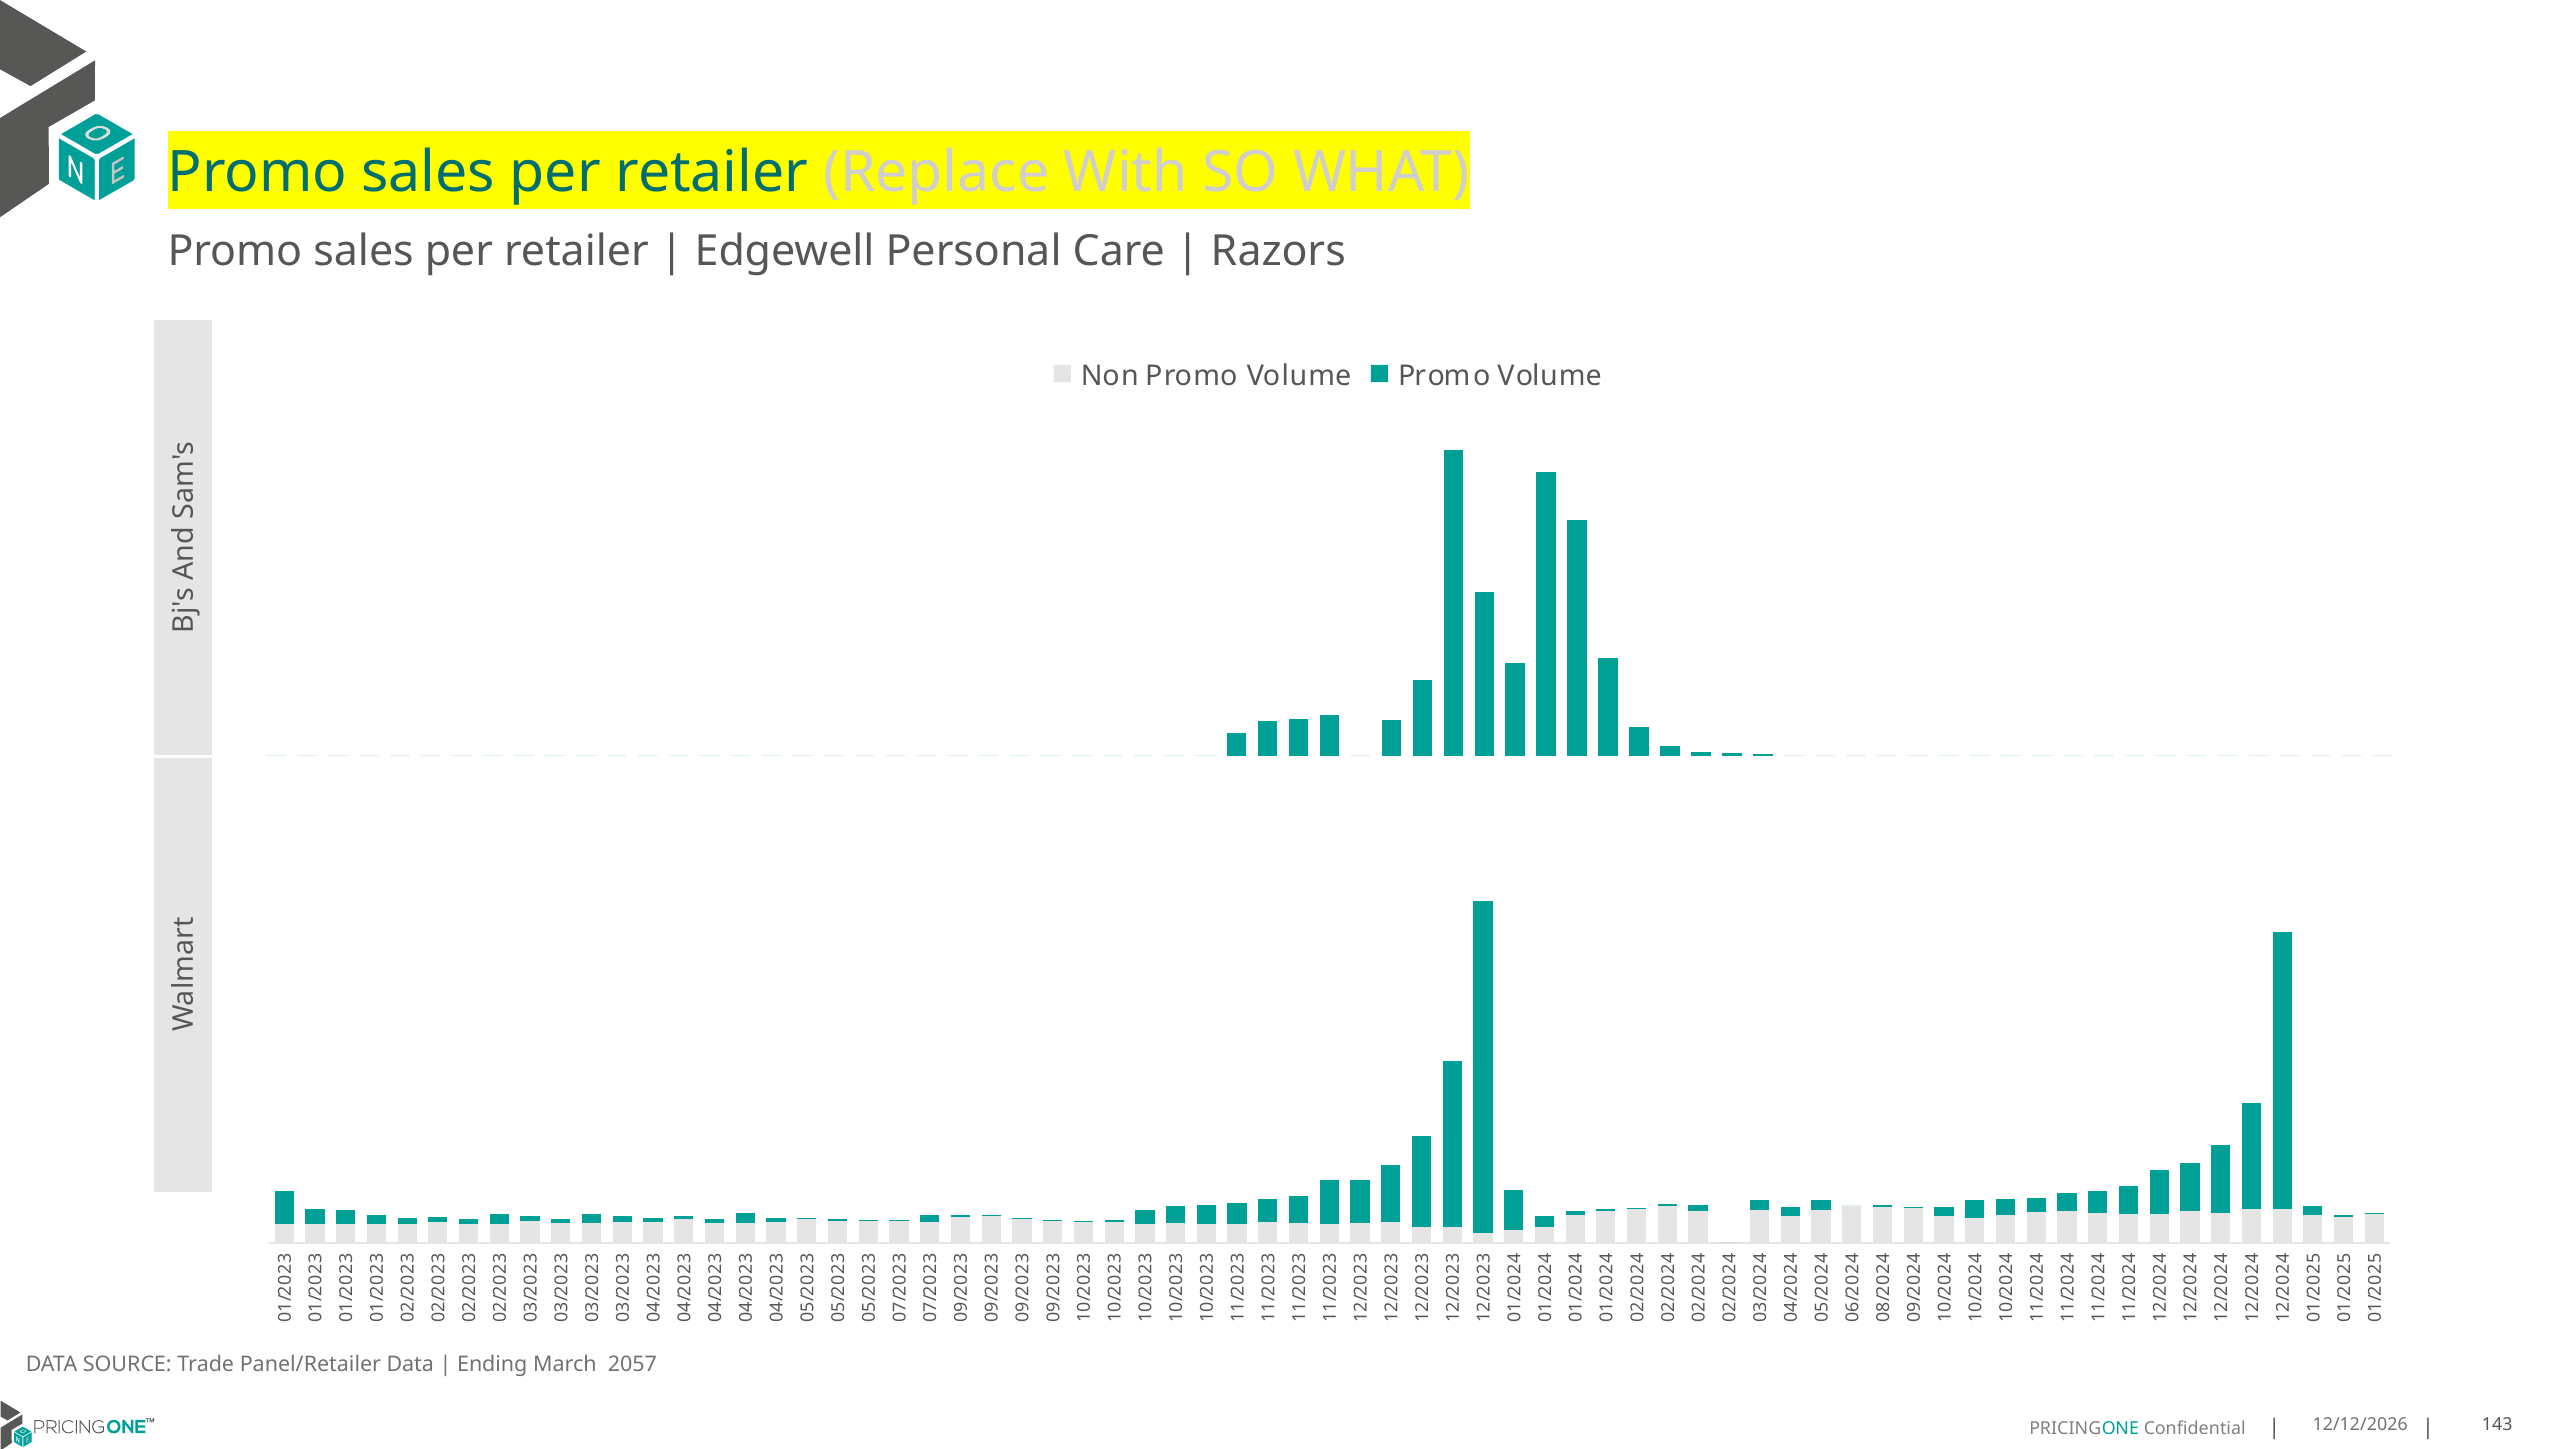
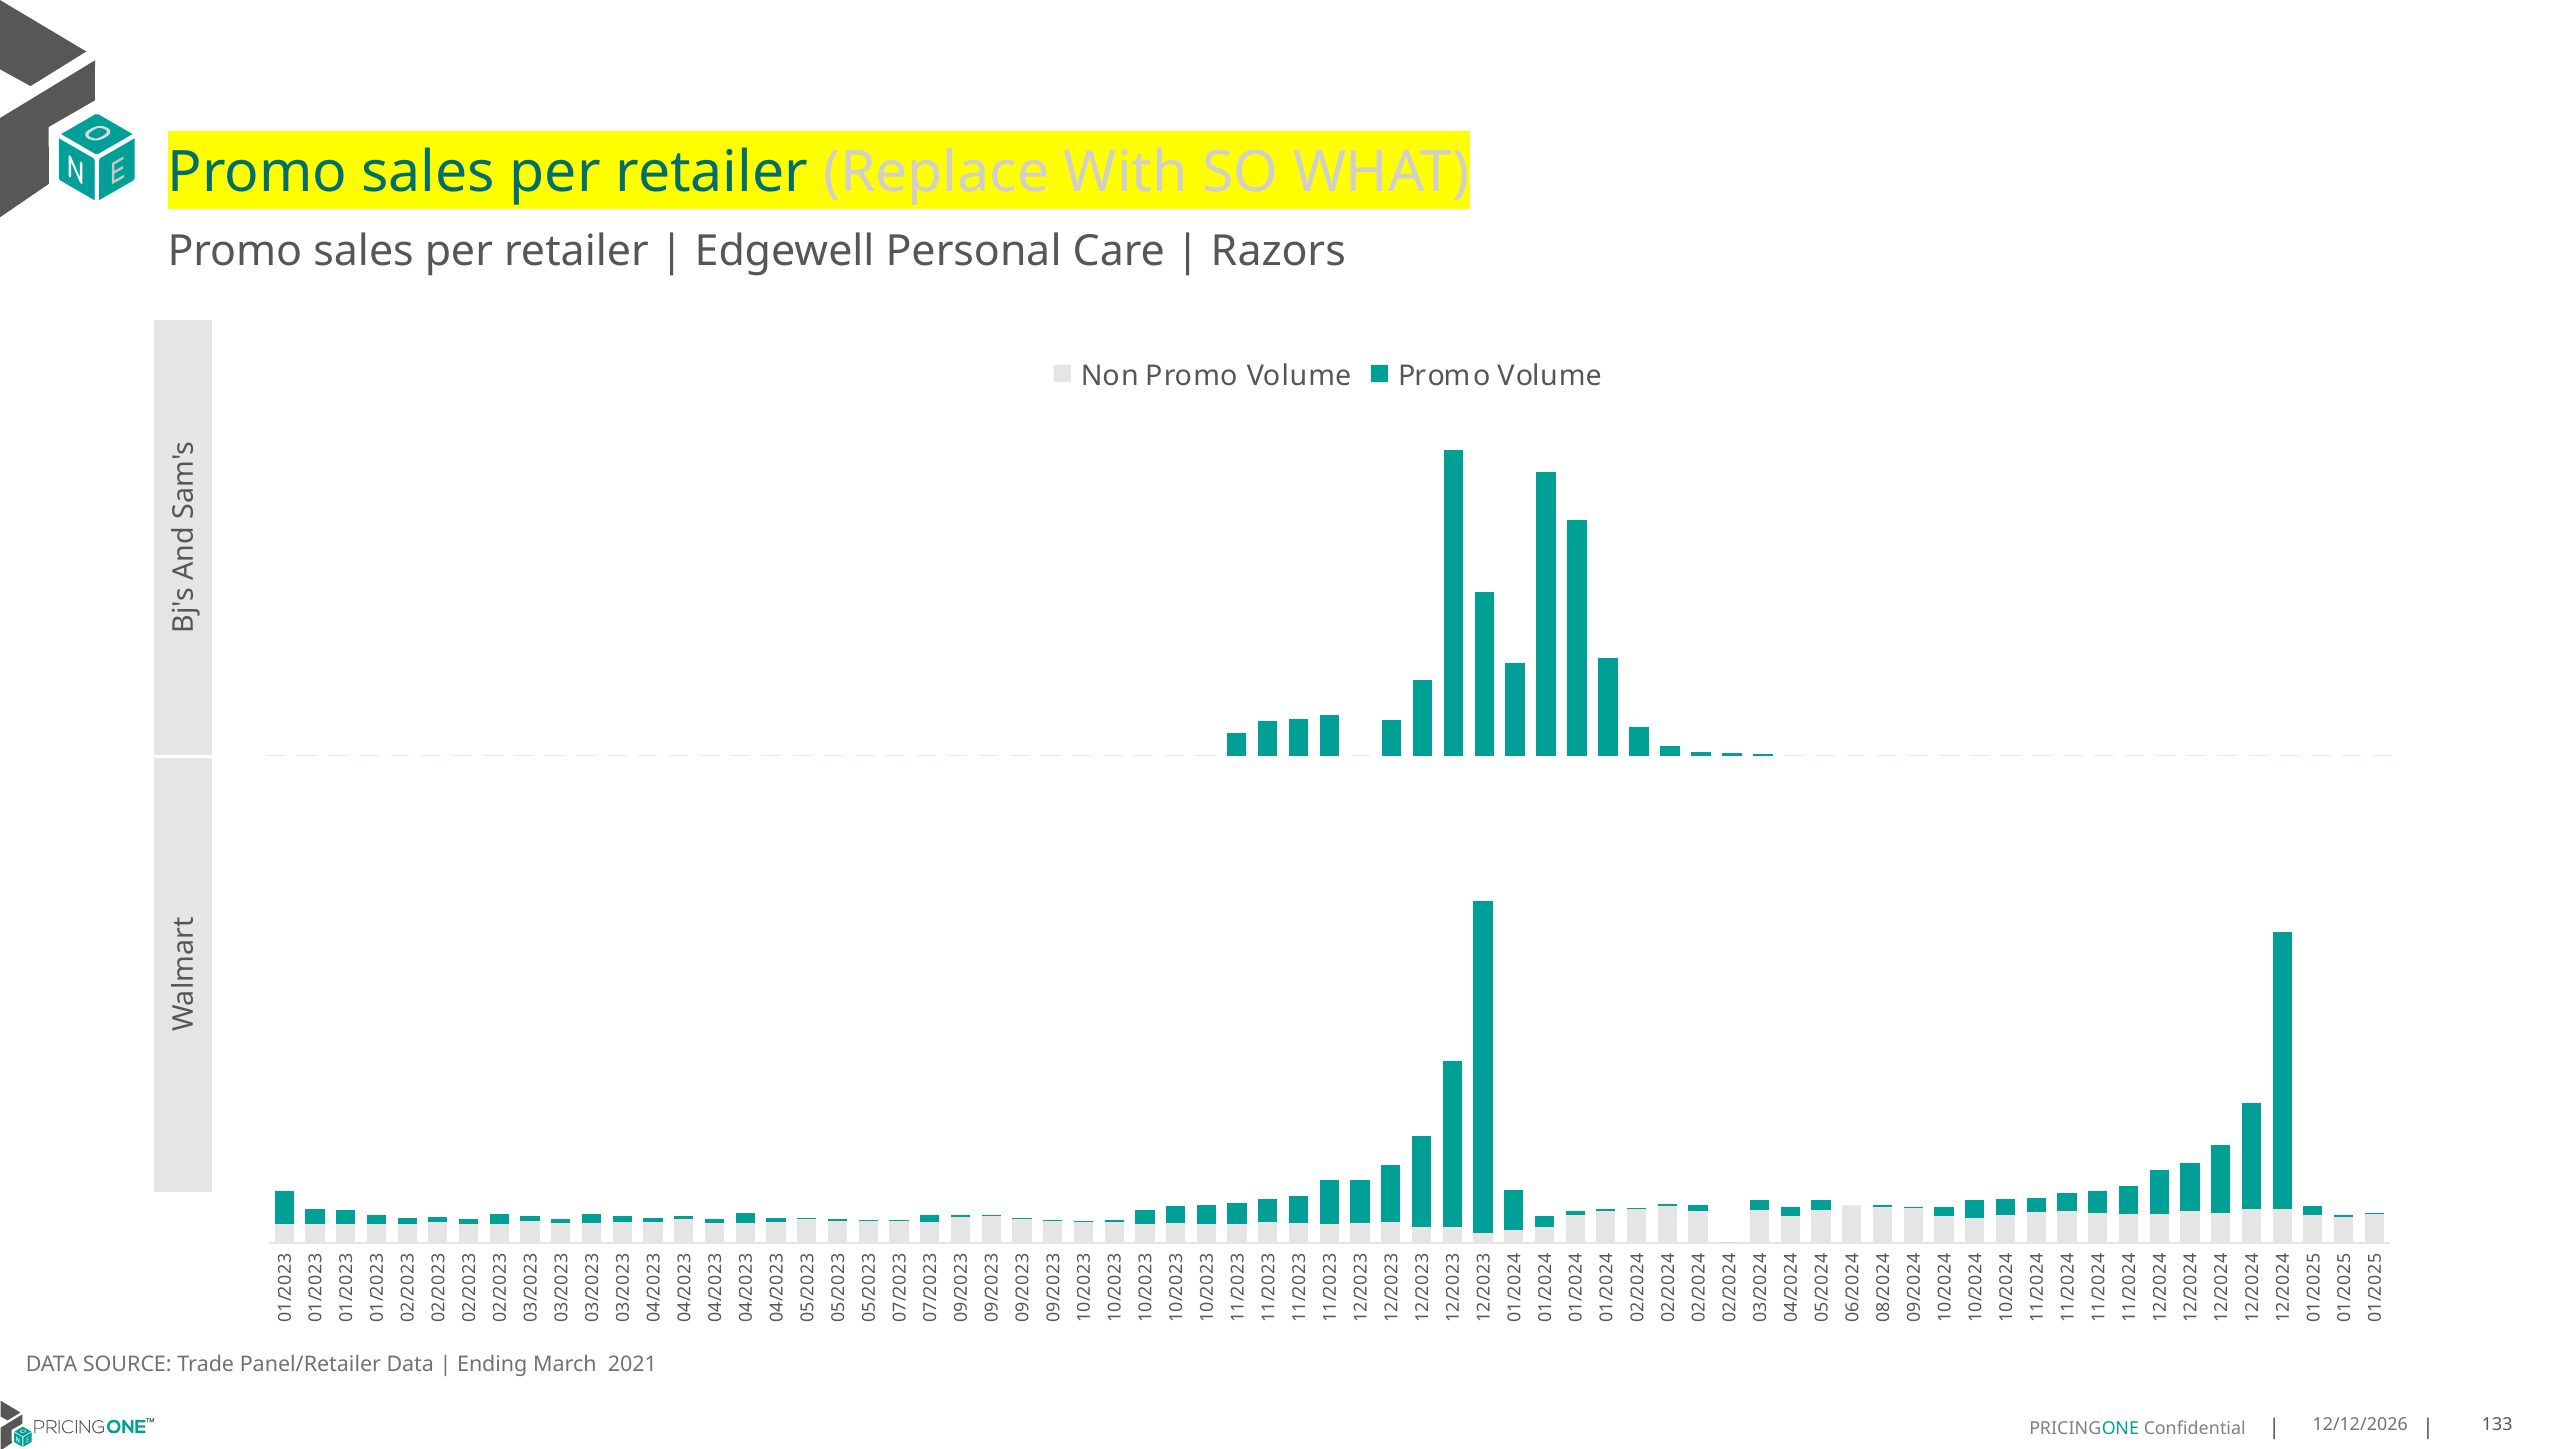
2057: 2057 -> 2021 (632, 1365)
143: 143 -> 133 (2497, 1425)
